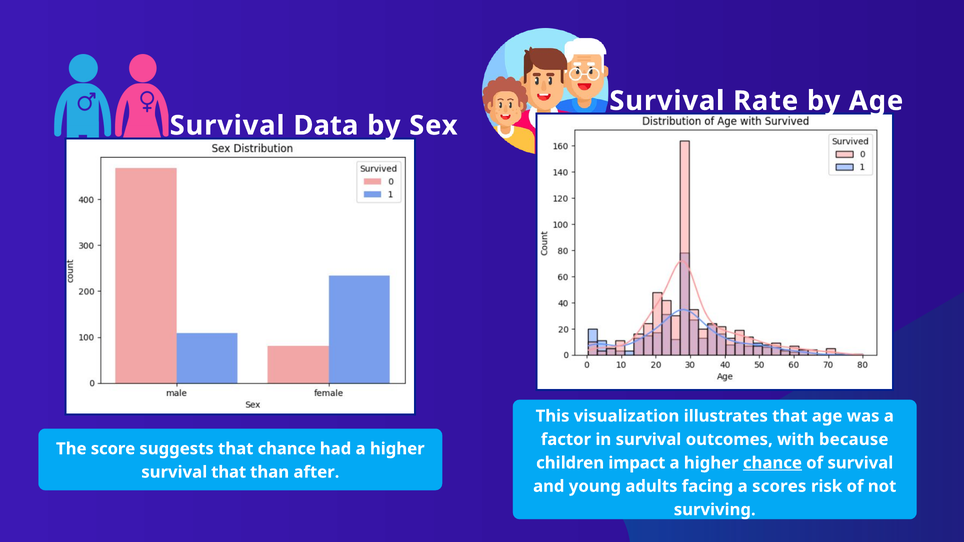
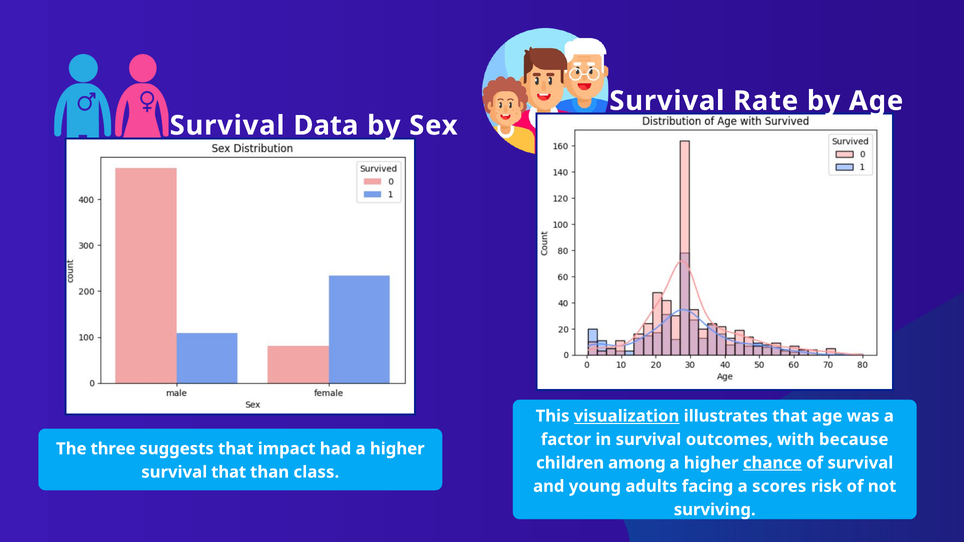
visualization underline: none -> present (627, 416)
score: score -> three (113, 449)
that chance: chance -> impact (287, 449)
impact: impact -> among (637, 463)
after: after -> class (316, 472)
